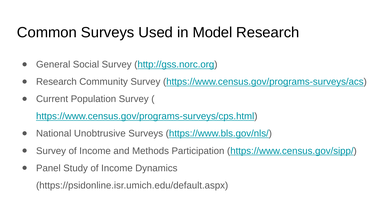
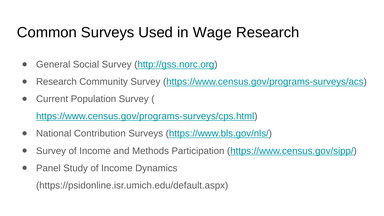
Model: Model -> Wage (212, 32)
Unobtrusive: Unobtrusive -> Contribution (100, 134)
